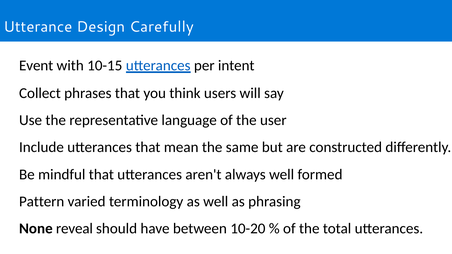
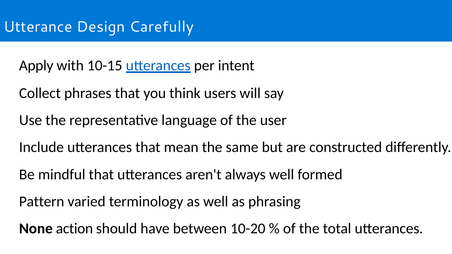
Event: Event -> Apply (36, 66)
reveal: reveal -> action (74, 229)
